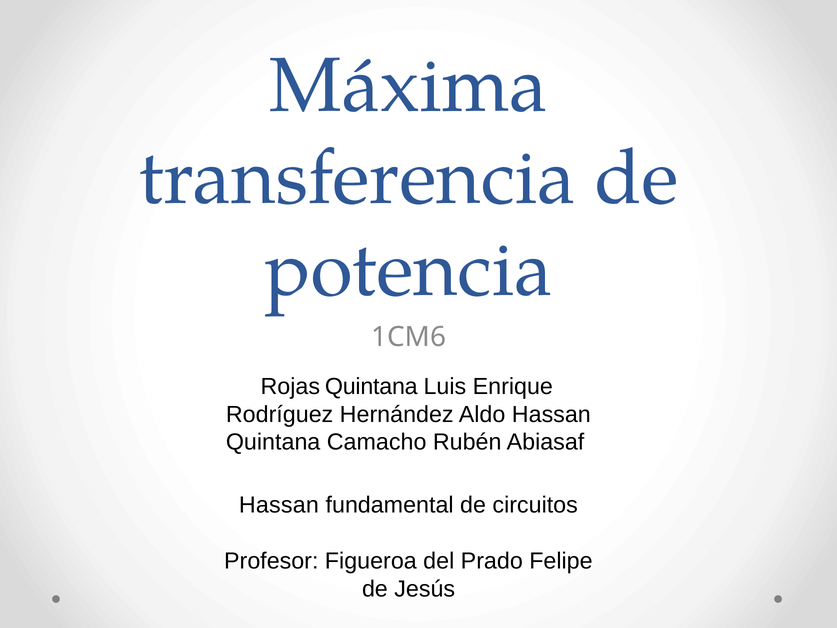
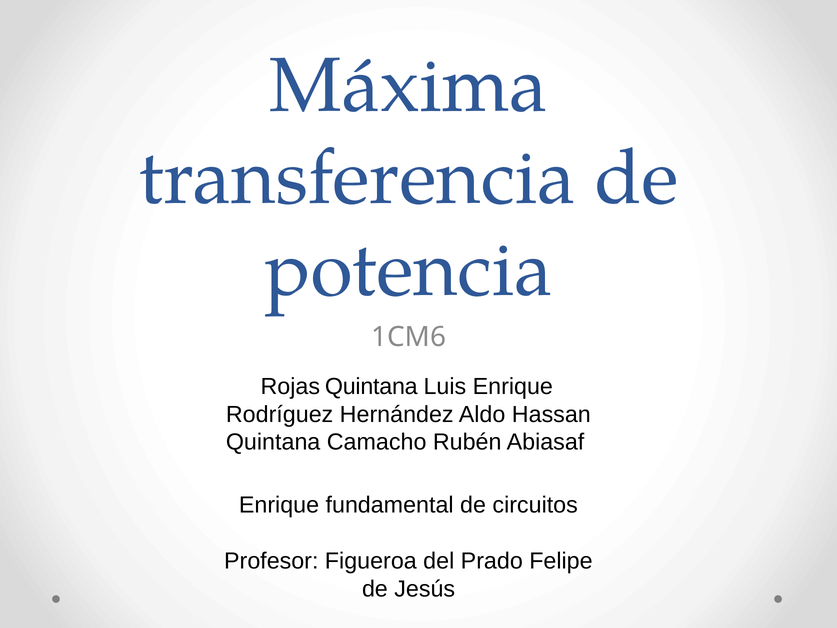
Hassan: Hassan -> Enrique (279, 505)
